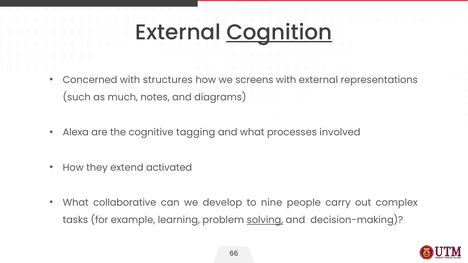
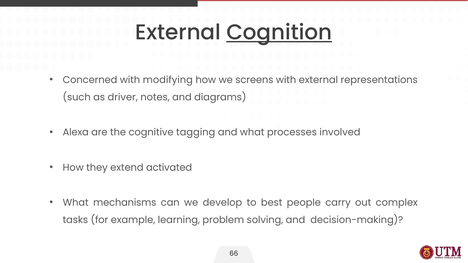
structures: structures -> modifying (168, 80)
much: much -> driver (123, 97)
collaborative: collaborative -> mechanisms (125, 203)
nine: nine -> best (272, 203)
solving underline: present -> none (265, 220)
